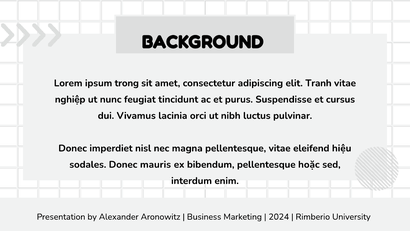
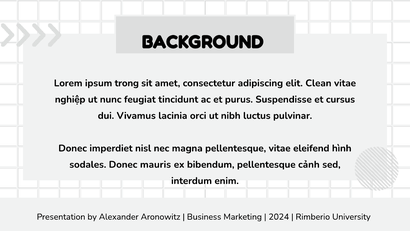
Tranh: Tranh -> Clean (318, 83)
hiệu: hiệu -> hình (342, 148)
hoặc: hoặc -> cảnh (309, 164)
